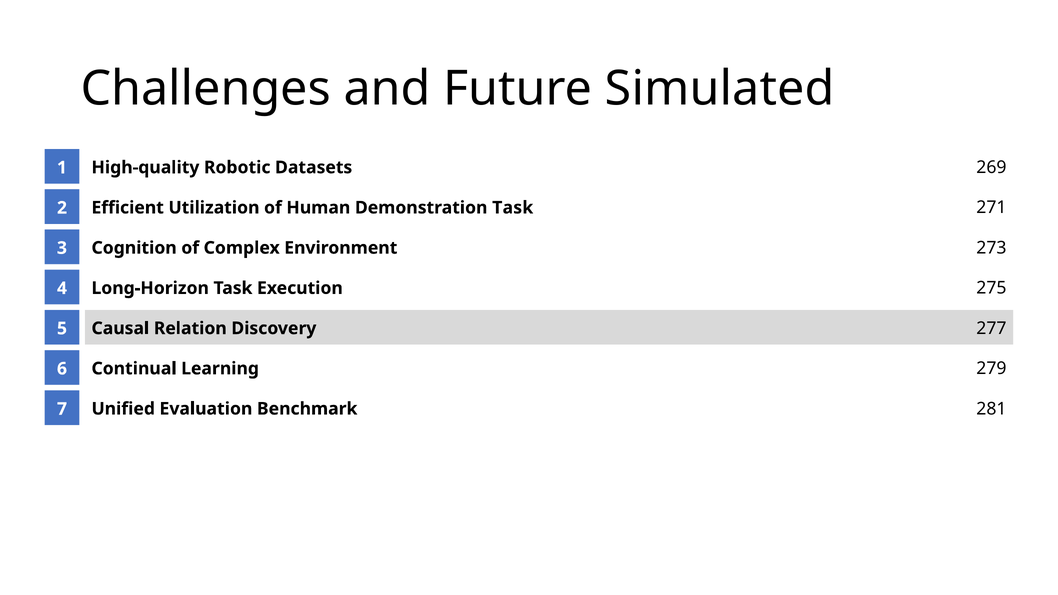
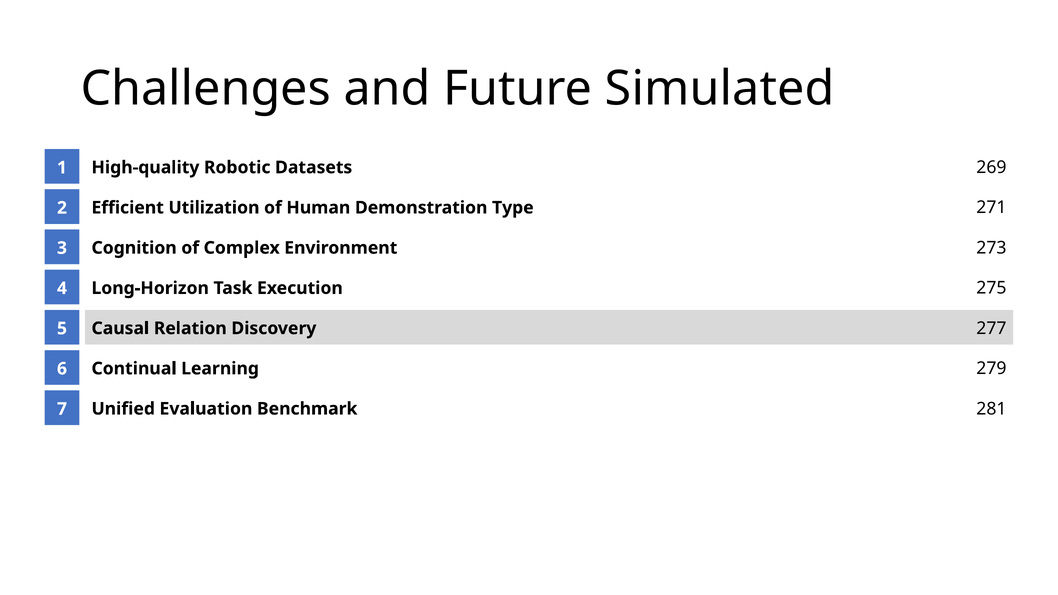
Demonstration Task: Task -> Type (513, 208)
